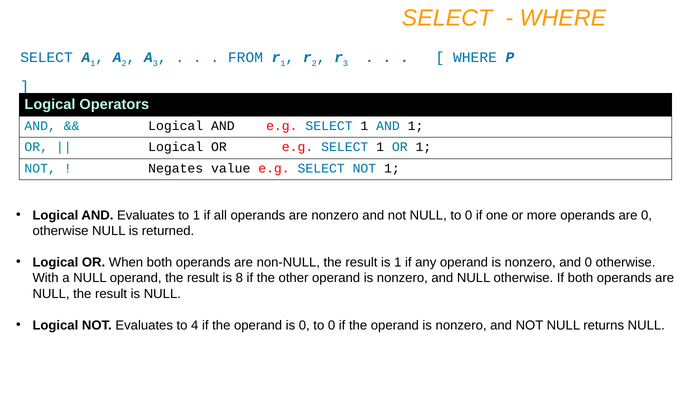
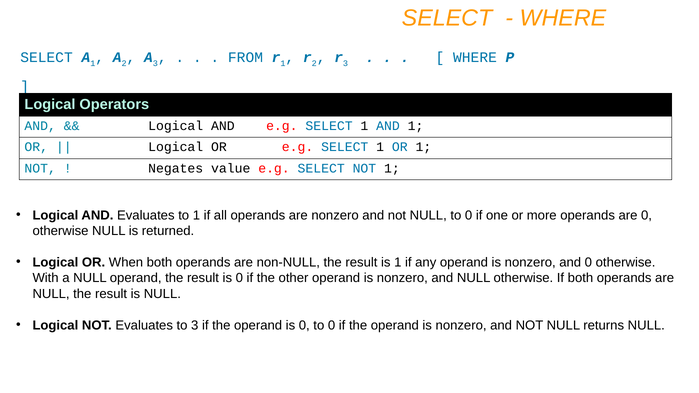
result is 8: 8 -> 0 (239, 278)
to 4: 4 -> 3 (195, 325)
